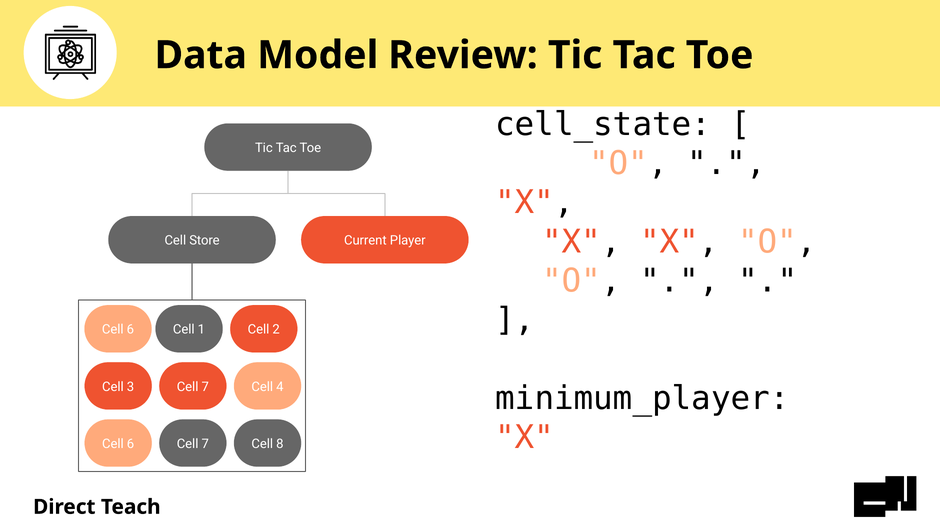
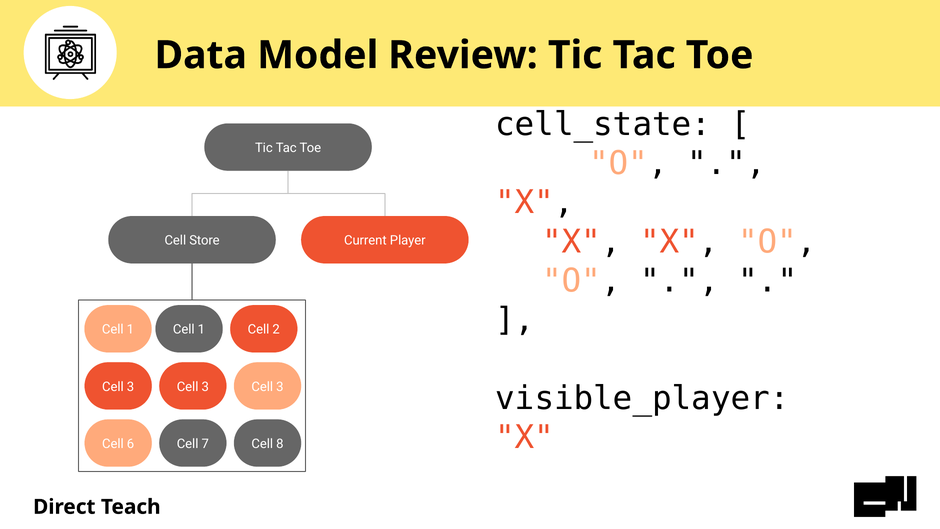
6: 6 -> 1 (130, 330)
7: 7 -> 3 (205, 387)
4: 4 -> 3 (280, 387)
minimum_player: minimum_player -> visible_player (642, 398)
